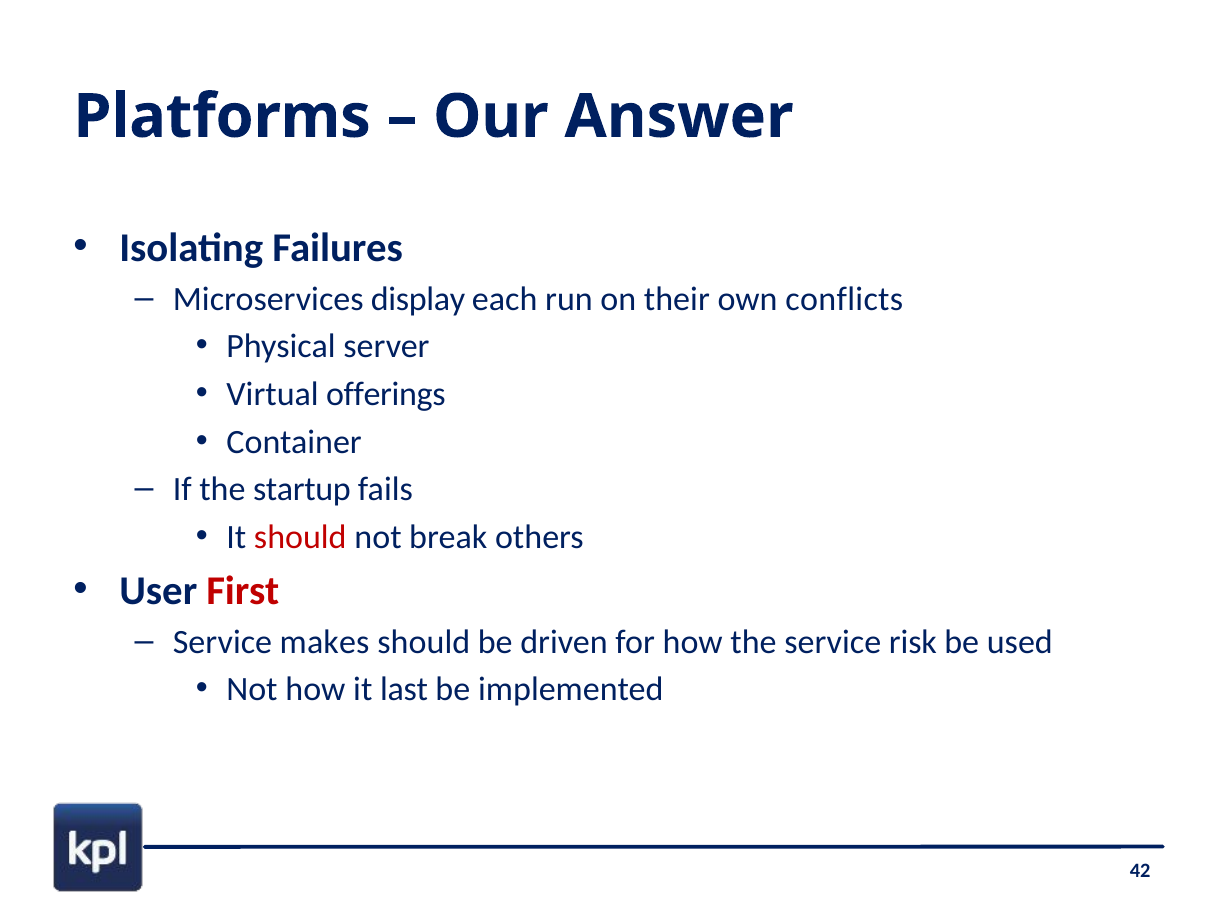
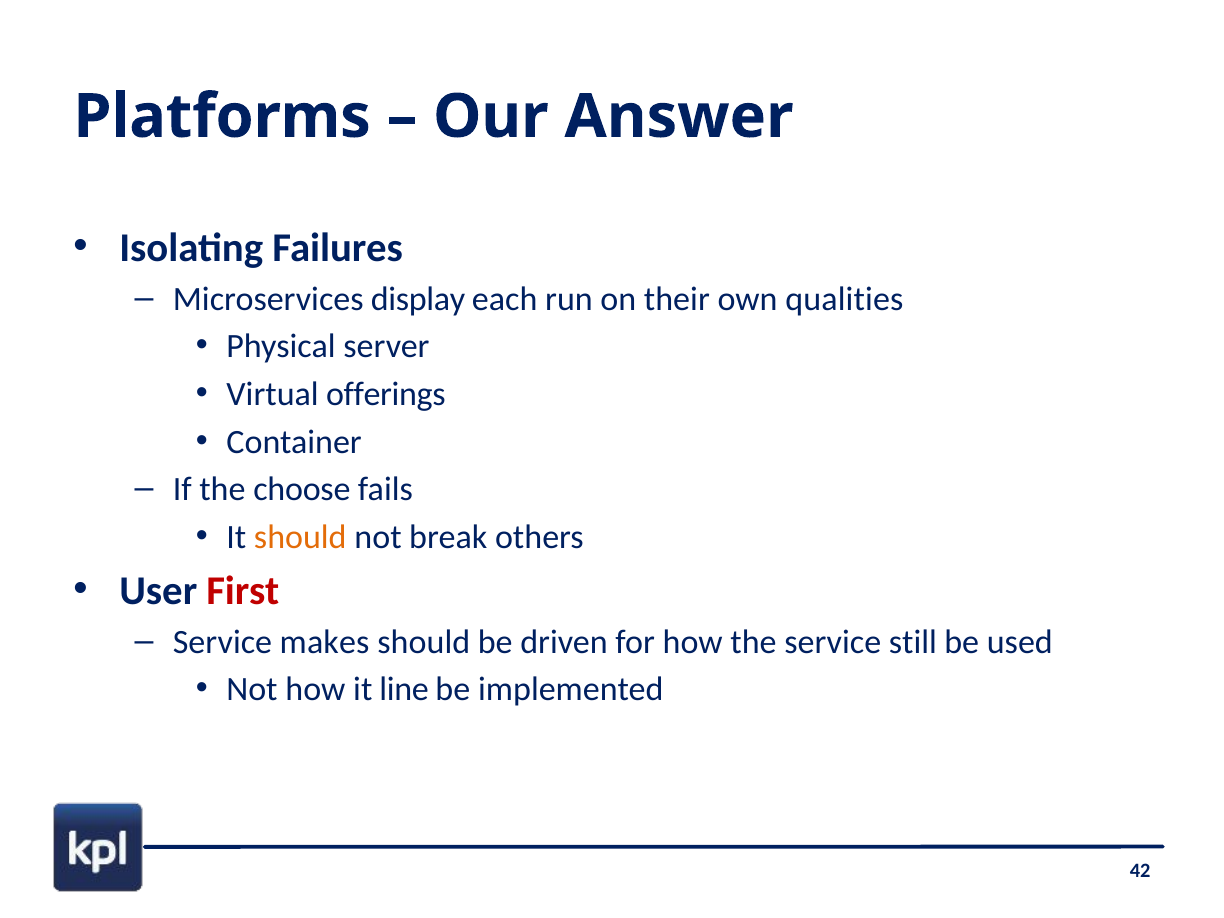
conflicts: conflicts -> qualities (844, 299)
startup: startup -> choose (302, 490)
should colour: red -> orange (300, 537)
risk: risk -> still (913, 642)
last: last -> line (404, 690)
